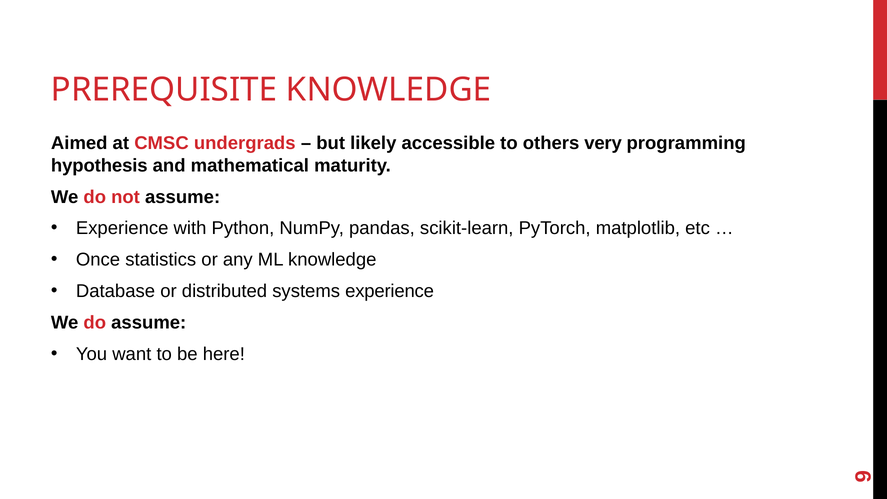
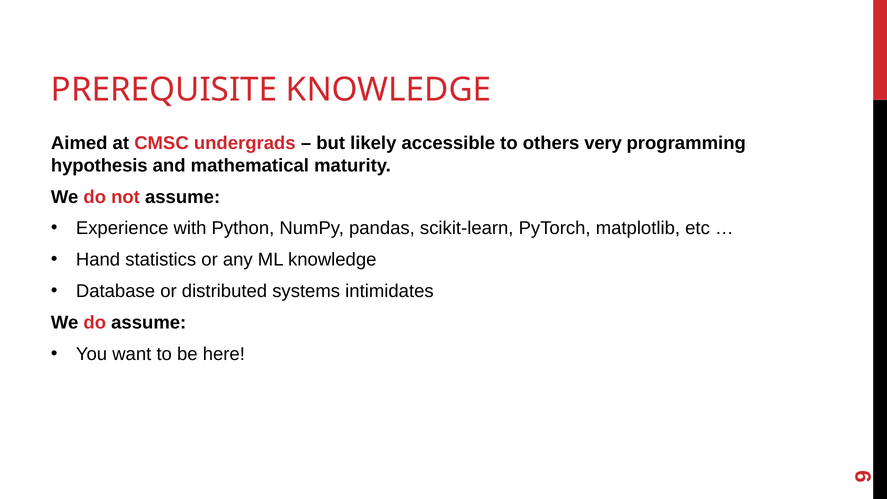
Once: Once -> Hand (98, 260)
systems experience: experience -> intimidates (389, 291)
